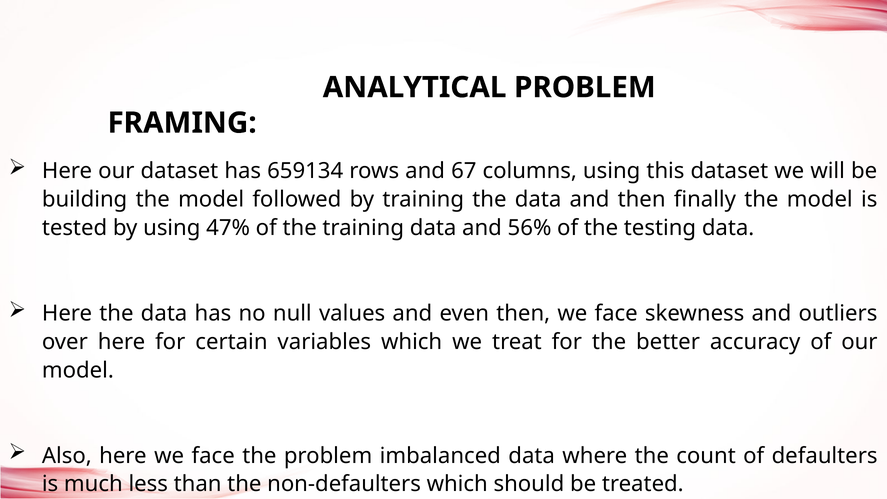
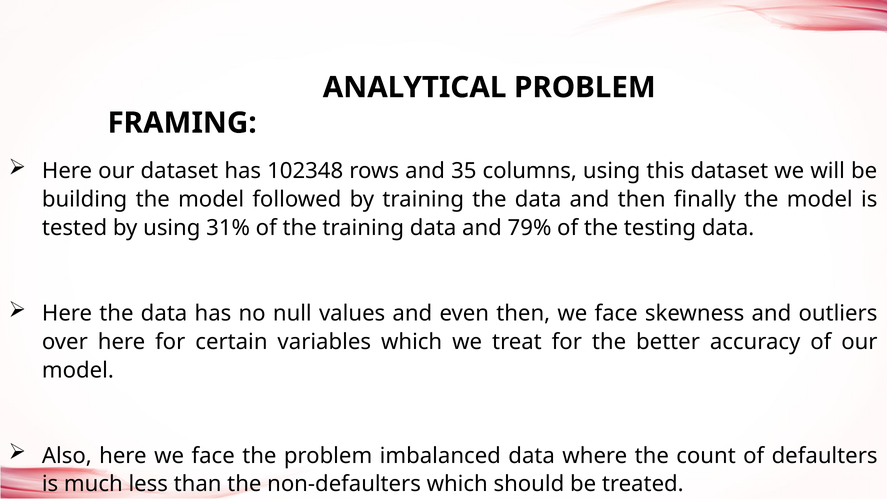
659134: 659134 -> 102348 (305, 171)
67: 67 -> 35 (464, 171)
47%: 47% -> 31% (228, 228)
56%: 56% -> 79% (530, 228)
